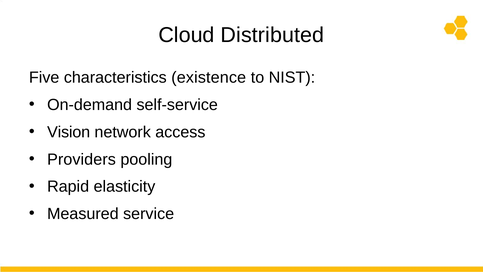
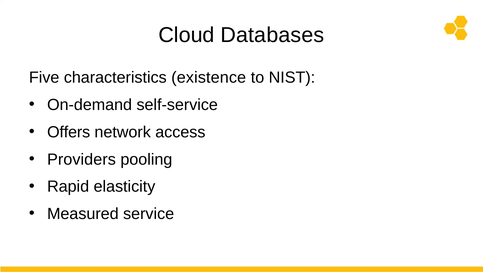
Distributed: Distributed -> Databases (272, 35)
Vision: Vision -> Offers (69, 132)
